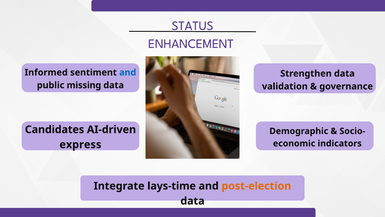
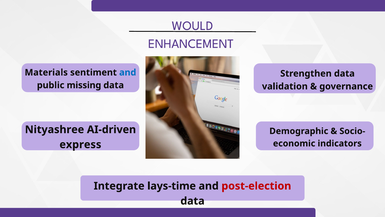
STATUS: STATUS -> WOULD (192, 26)
Informed: Informed -> Materials (46, 72)
Candidates: Candidates -> Nityashree (55, 129)
post-election colour: orange -> red (256, 186)
